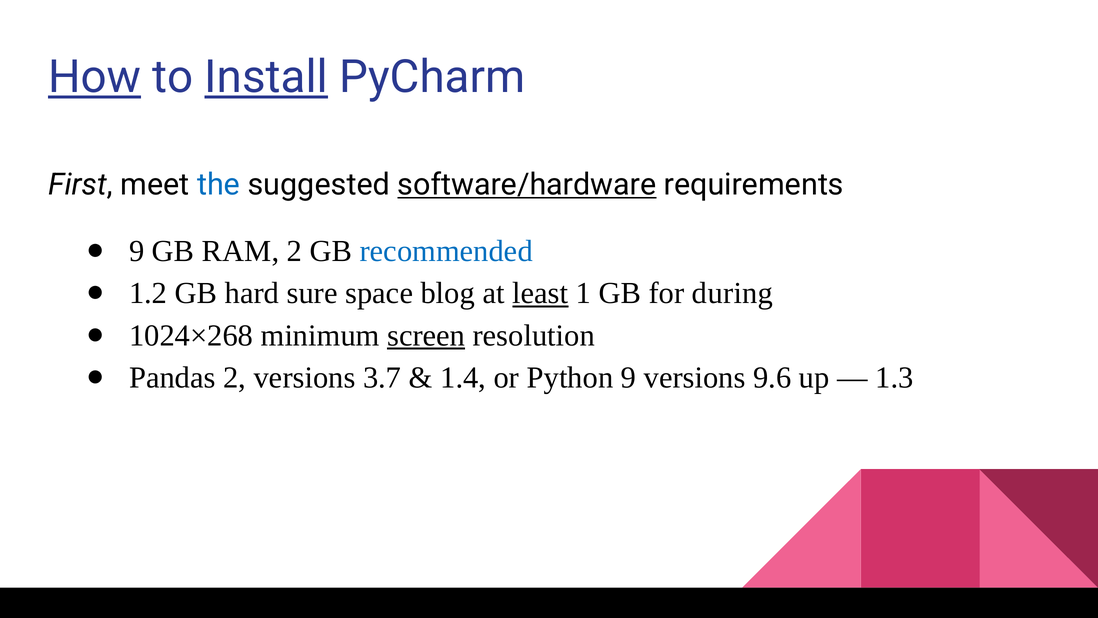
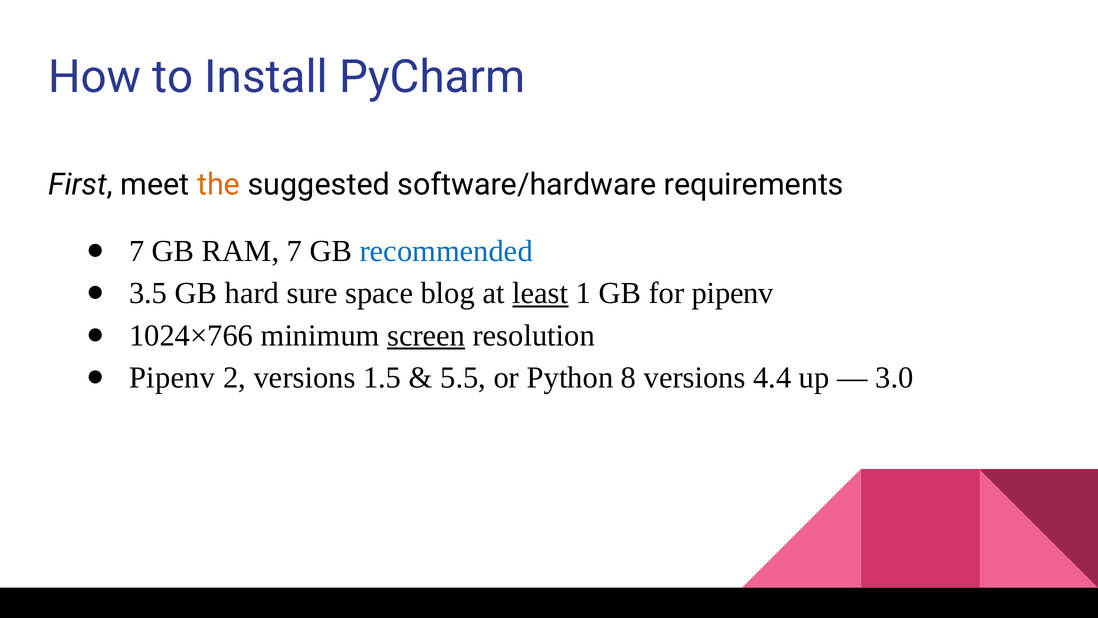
How underline: present -> none (95, 77)
Install underline: present -> none (266, 77)
the colour: blue -> orange (218, 185)
software/hardware underline: present -> none (527, 185)
9: 9 -> 7 (137, 251)
RAM 2: 2 -> 7 (294, 251)
1.2: 1.2 -> 3.5 (148, 293)
for during: during -> pipenv (733, 293)
1024×268: 1024×268 -> 1024×766 (191, 335)
Pandas: Pandas -> Pipenv (172, 377)
3.7: 3.7 -> 1.5 (382, 377)
1.4: 1.4 -> 5.5 (463, 377)
Python 9: 9 -> 8 (629, 377)
9.6: 9.6 -> 4.4 (772, 377)
1.3: 1.3 -> 3.0 (894, 377)
